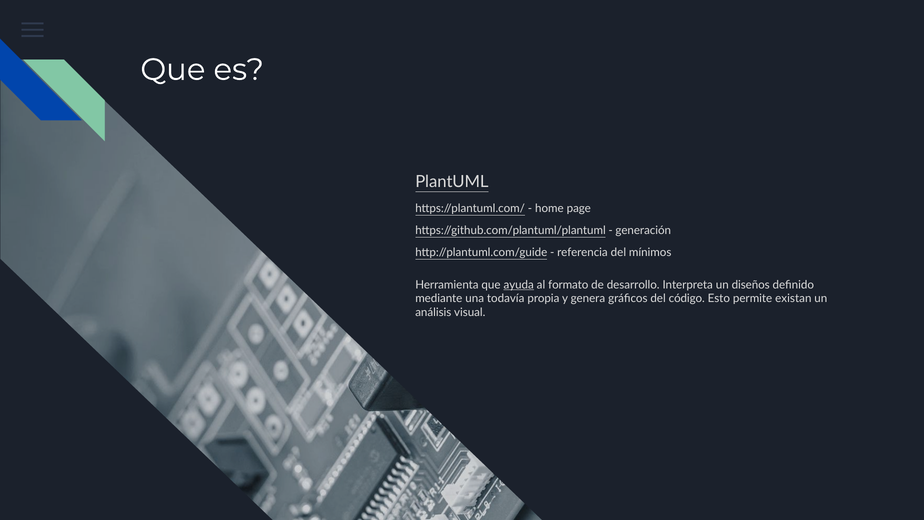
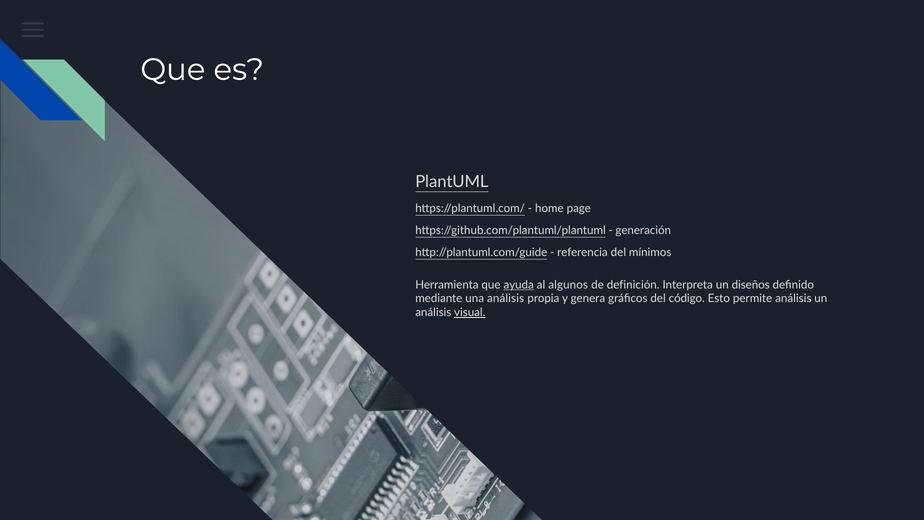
formato: formato -> algunos (568, 285)
desarrollo: desarrollo -> definición (633, 285)
una todavía: todavía -> análisis (506, 299)
permite existan: existan -> análisis (793, 299)
visual underline: none -> present (470, 312)
